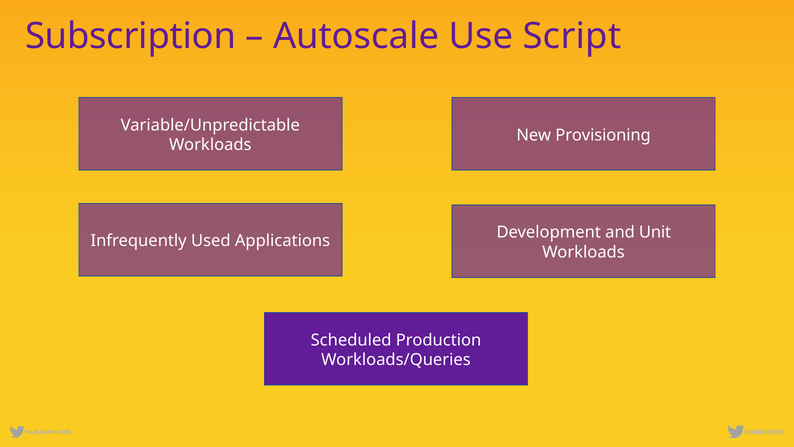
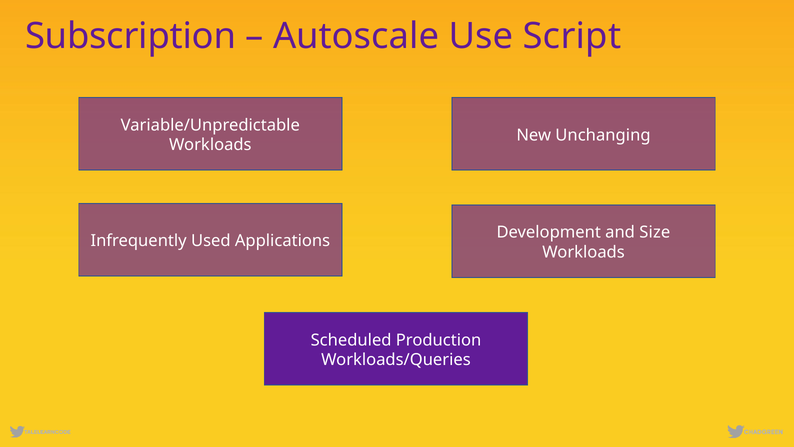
Provisioning: Provisioning -> Unchanging (603, 135)
Unit: Unit -> Size (655, 232)
